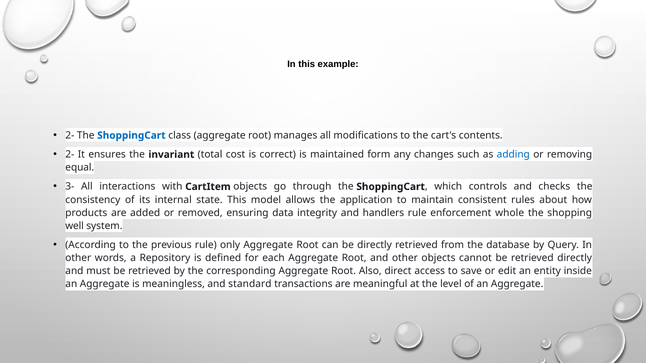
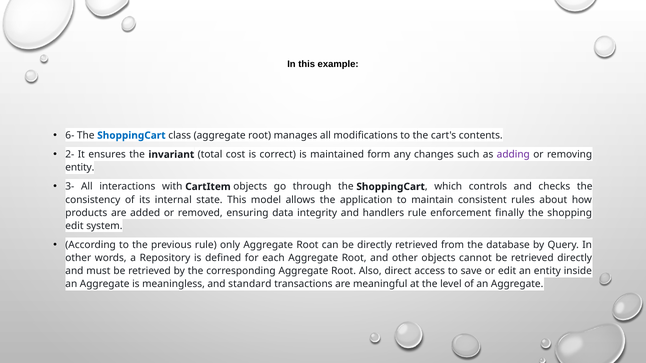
2-: 2- -> 6- (70, 136)
adding colour: blue -> purple (513, 155)
equal: equal -> entity (80, 168)
whole: whole -> finally (510, 213)
well: well -> edit (74, 226)
